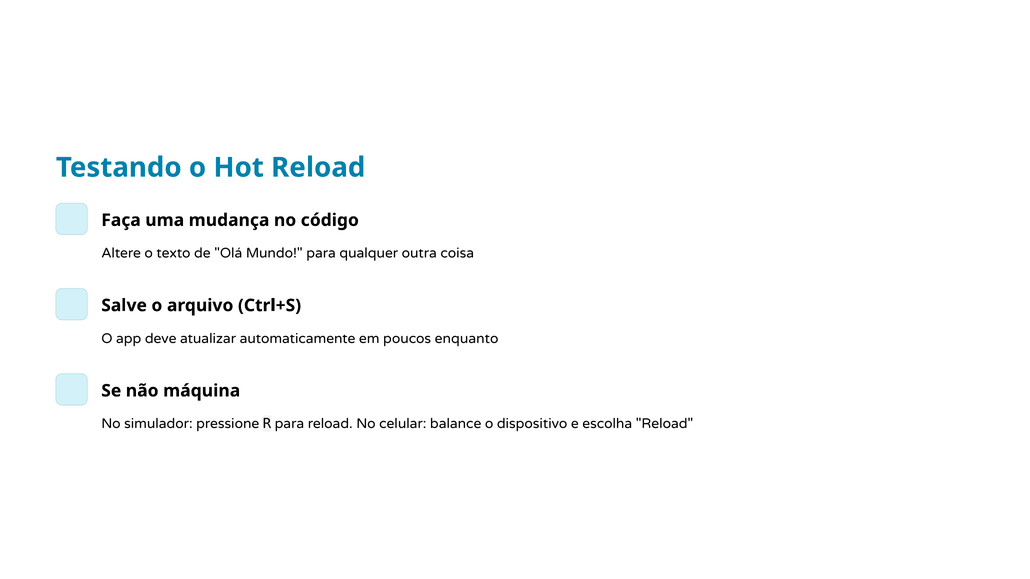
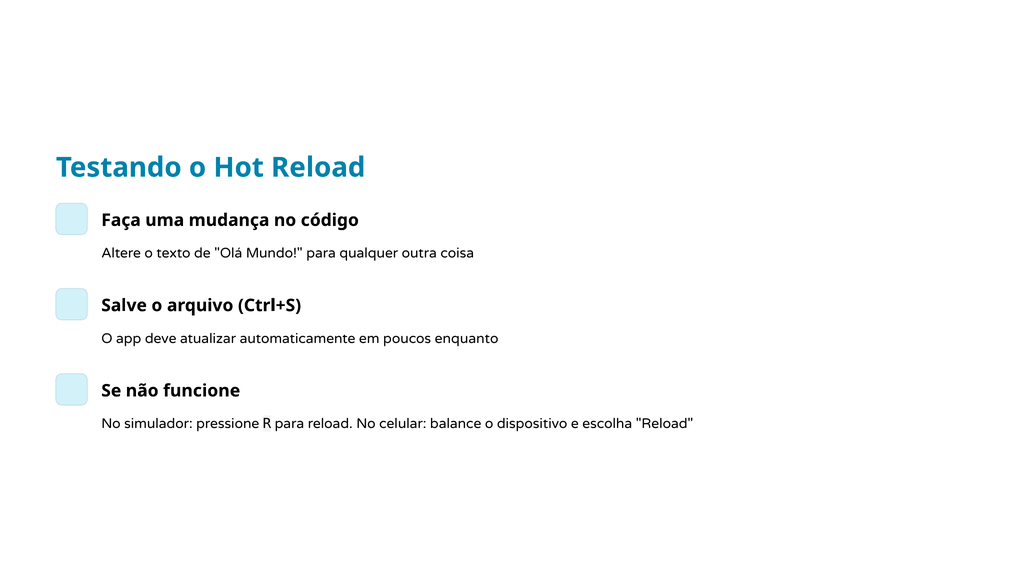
máquina: máquina -> funcione (202, 391)
